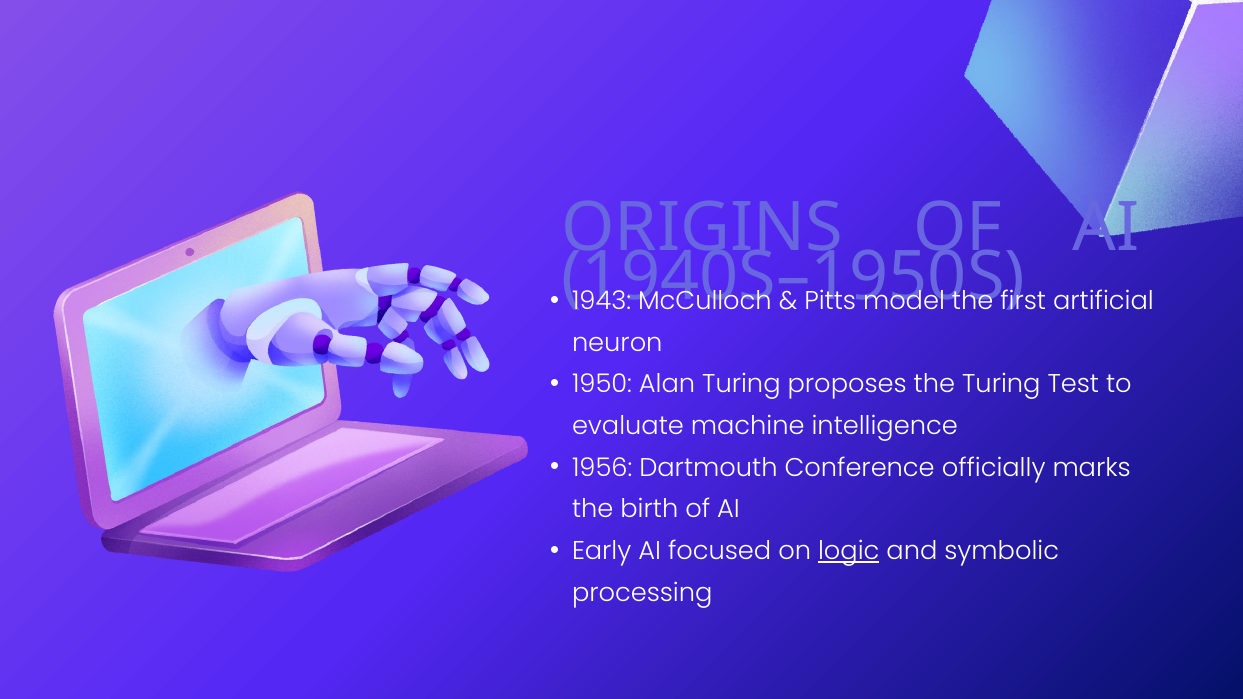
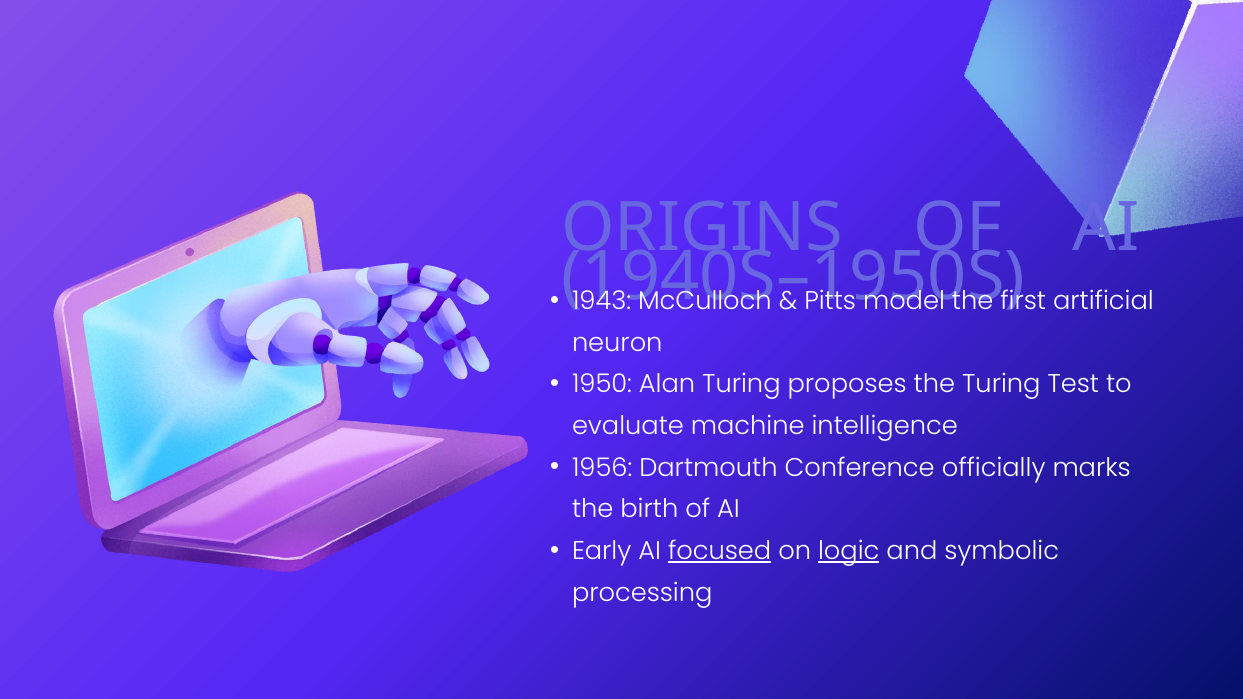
focused underline: none -> present (720, 551)
